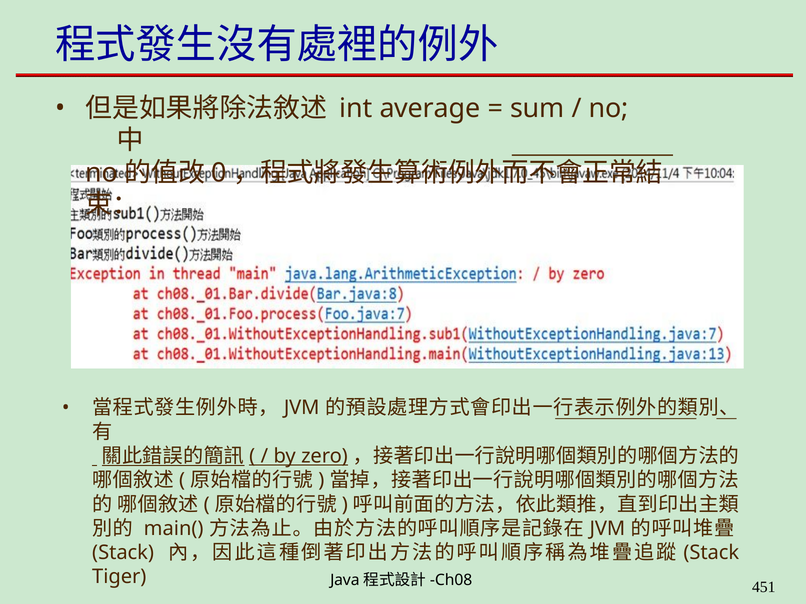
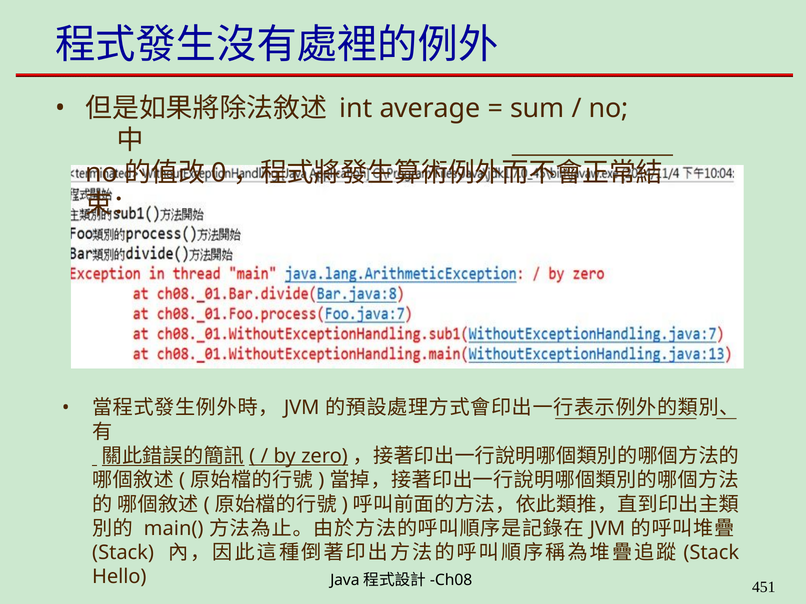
Tiger: Tiger -> Hello (119, 577)
